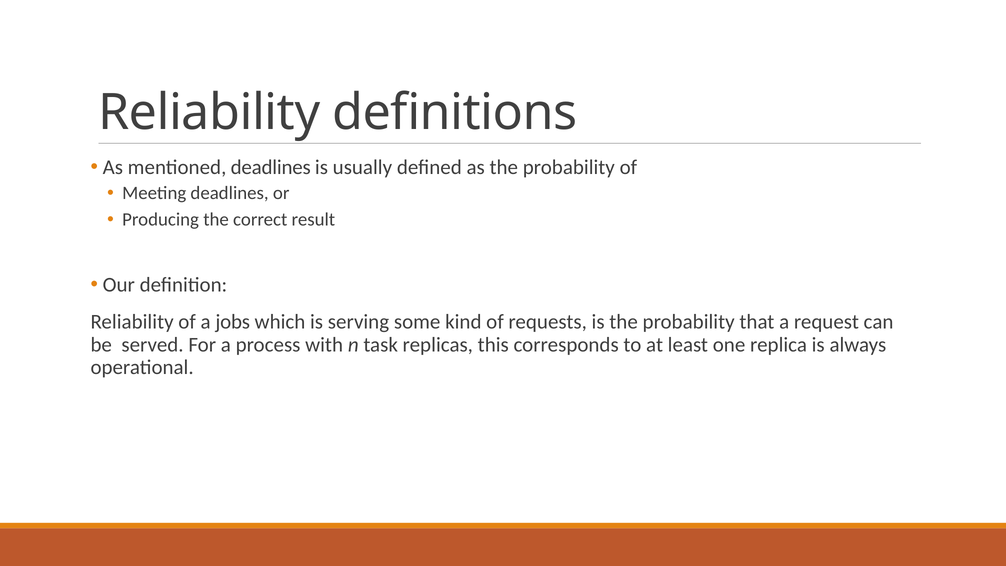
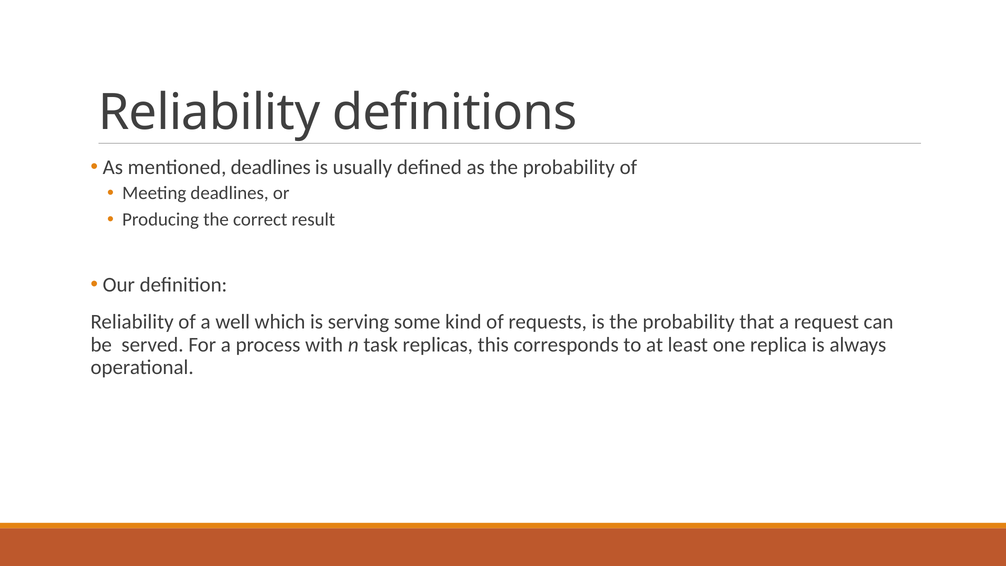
jobs: jobs -> well (233, 322)
